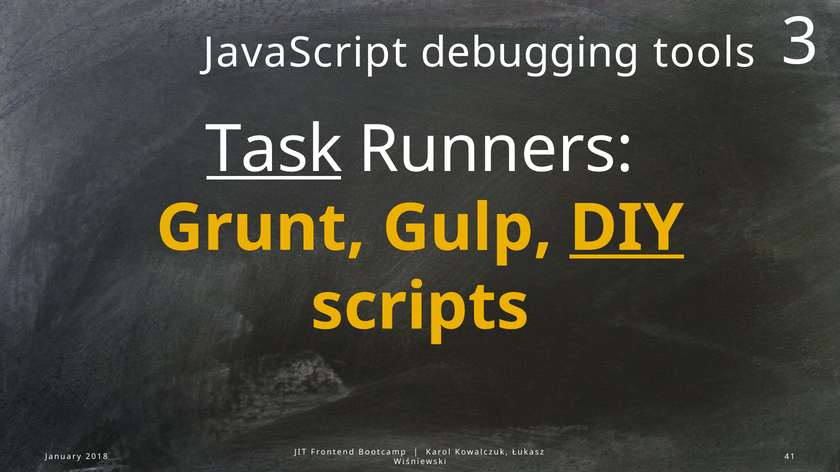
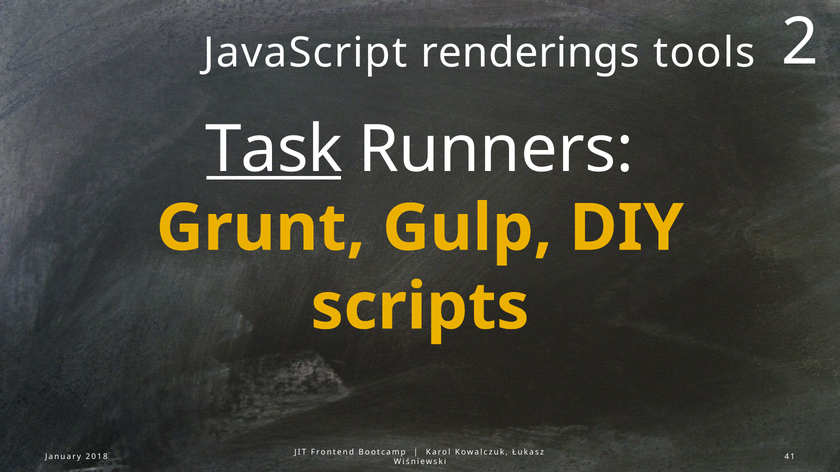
debugging: debugging -> renderings (530, 53)
3: 3 -> 2 (800, 42)
DIY underline: present -> none (627, 228)
